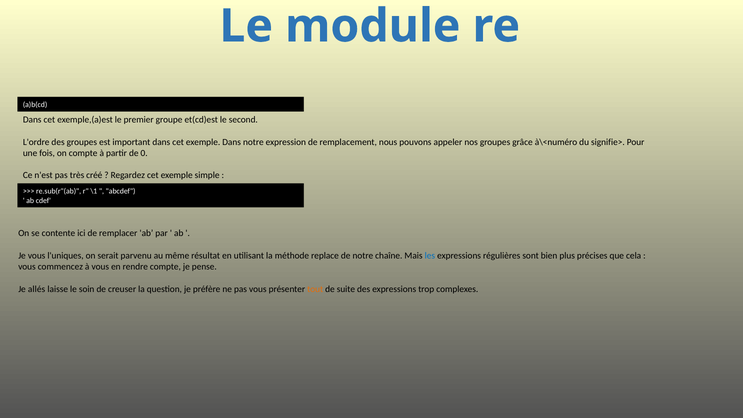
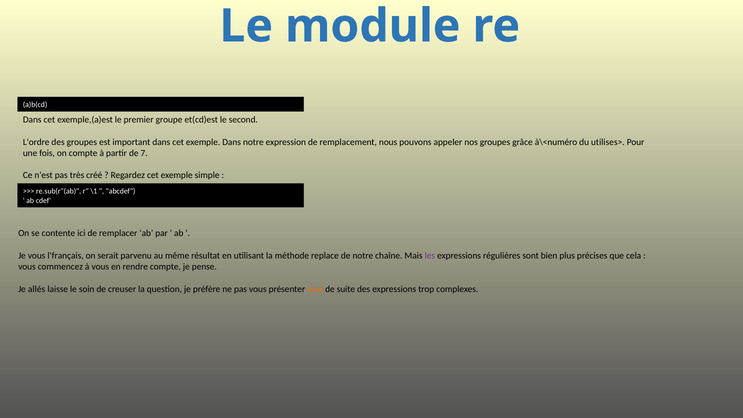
signifie>: signifie> -> utilises> (608, 142)
0: 0 -> 7 (144, 153)
l'uniques: l'uniques -> l'français (66, 255)
les colour: blue -> purple (430, 255)
